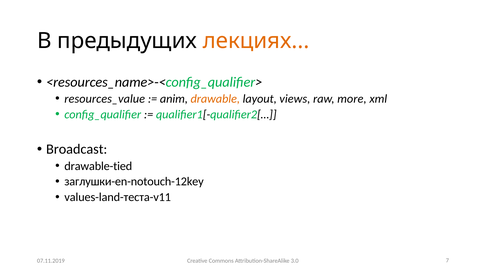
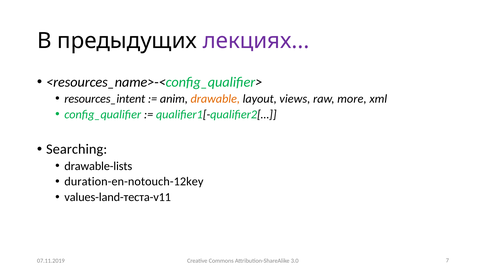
лекциях colour: orange -> purple (256, 41)
resources_value: resources_value -> resources_intent (105, 99)
Broadcast: Broadcast -> Searching (77, 149)
drawable-tied: drawable-tied -> drawable-lists (98, 166)
заглушки-en-notouch-12key: заглушки-en-notouch-12key -> duration-en-notouch-12key (134, 182)
